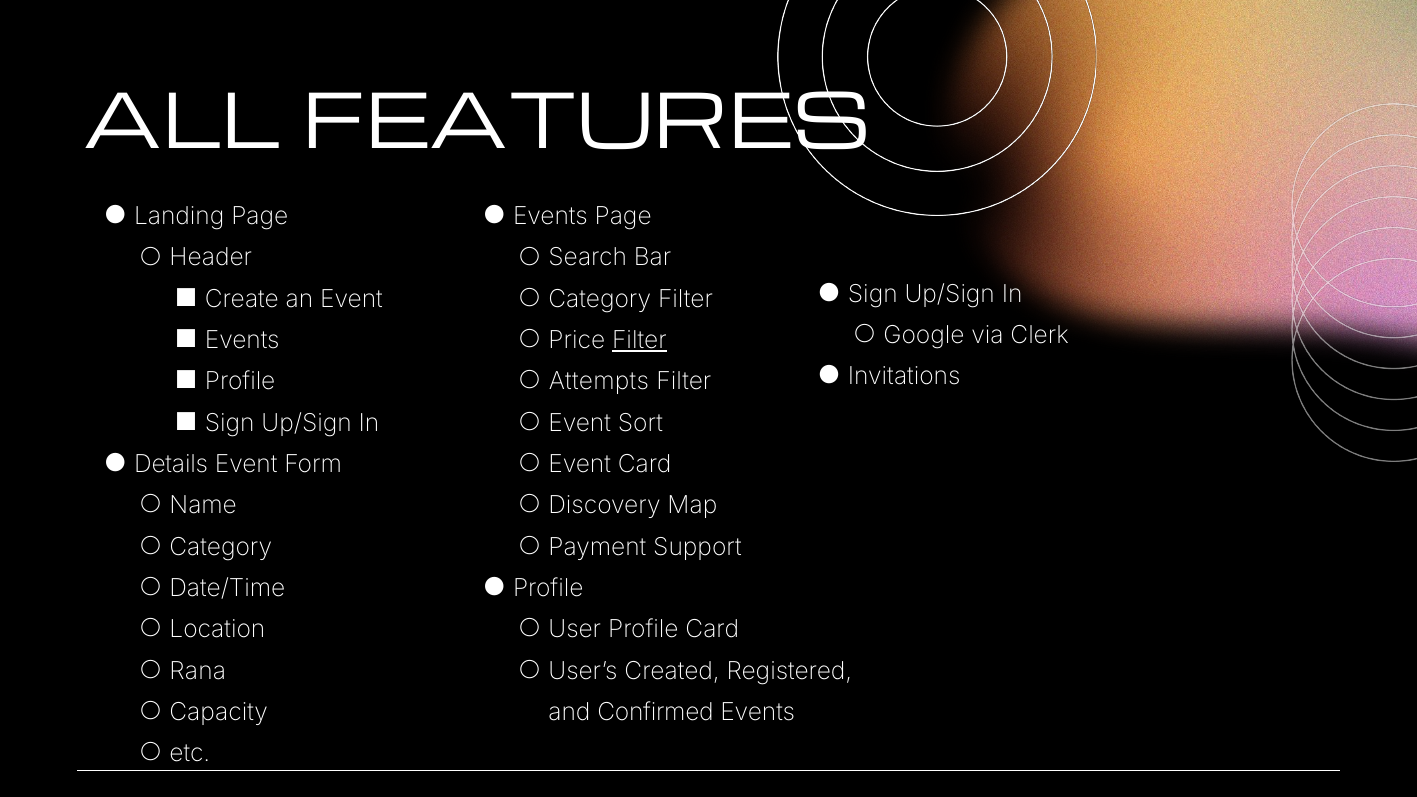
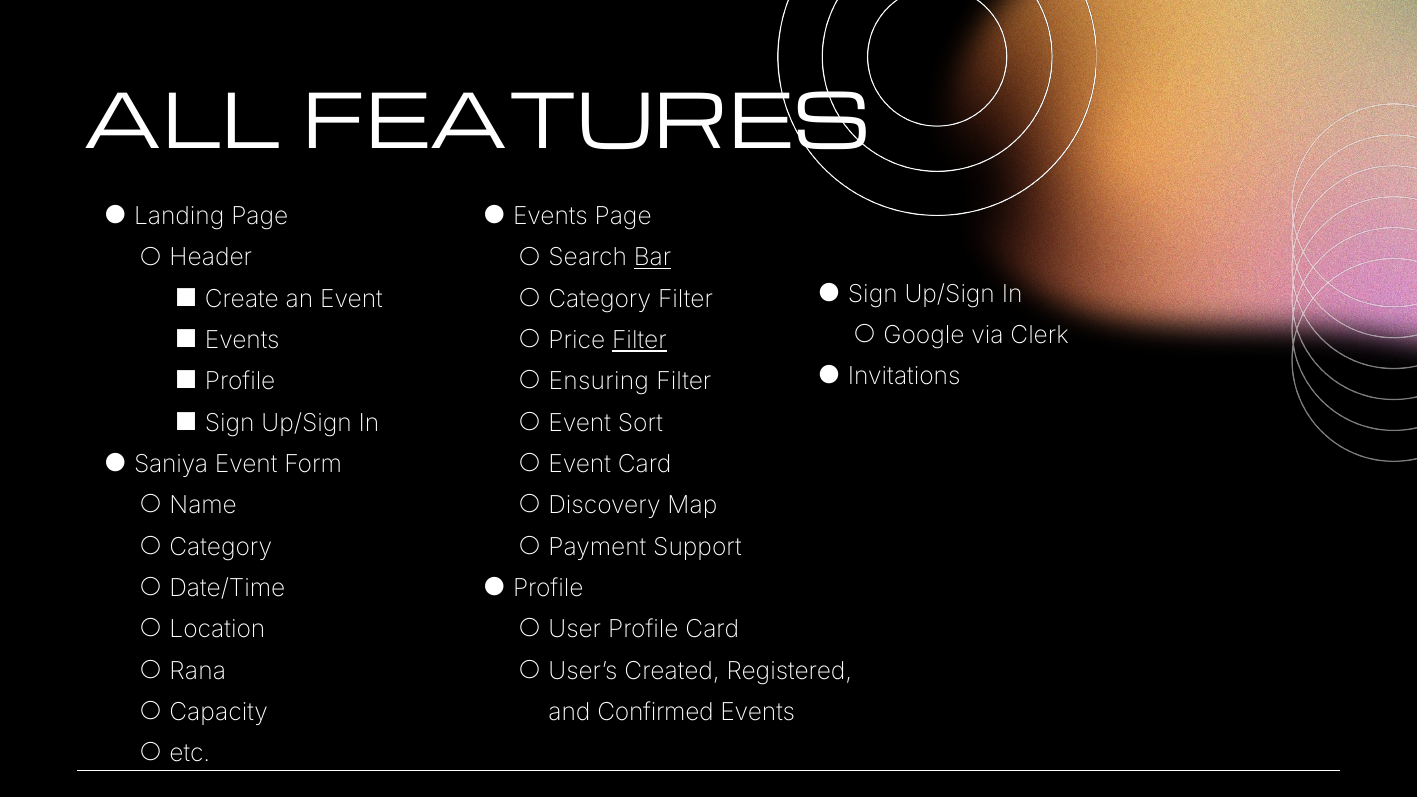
Bar underline: none -> present (653, 258)
Attempts: Attempts -> Ensuring (599, 382)
Details: Details -> Saniya (171, 464)
